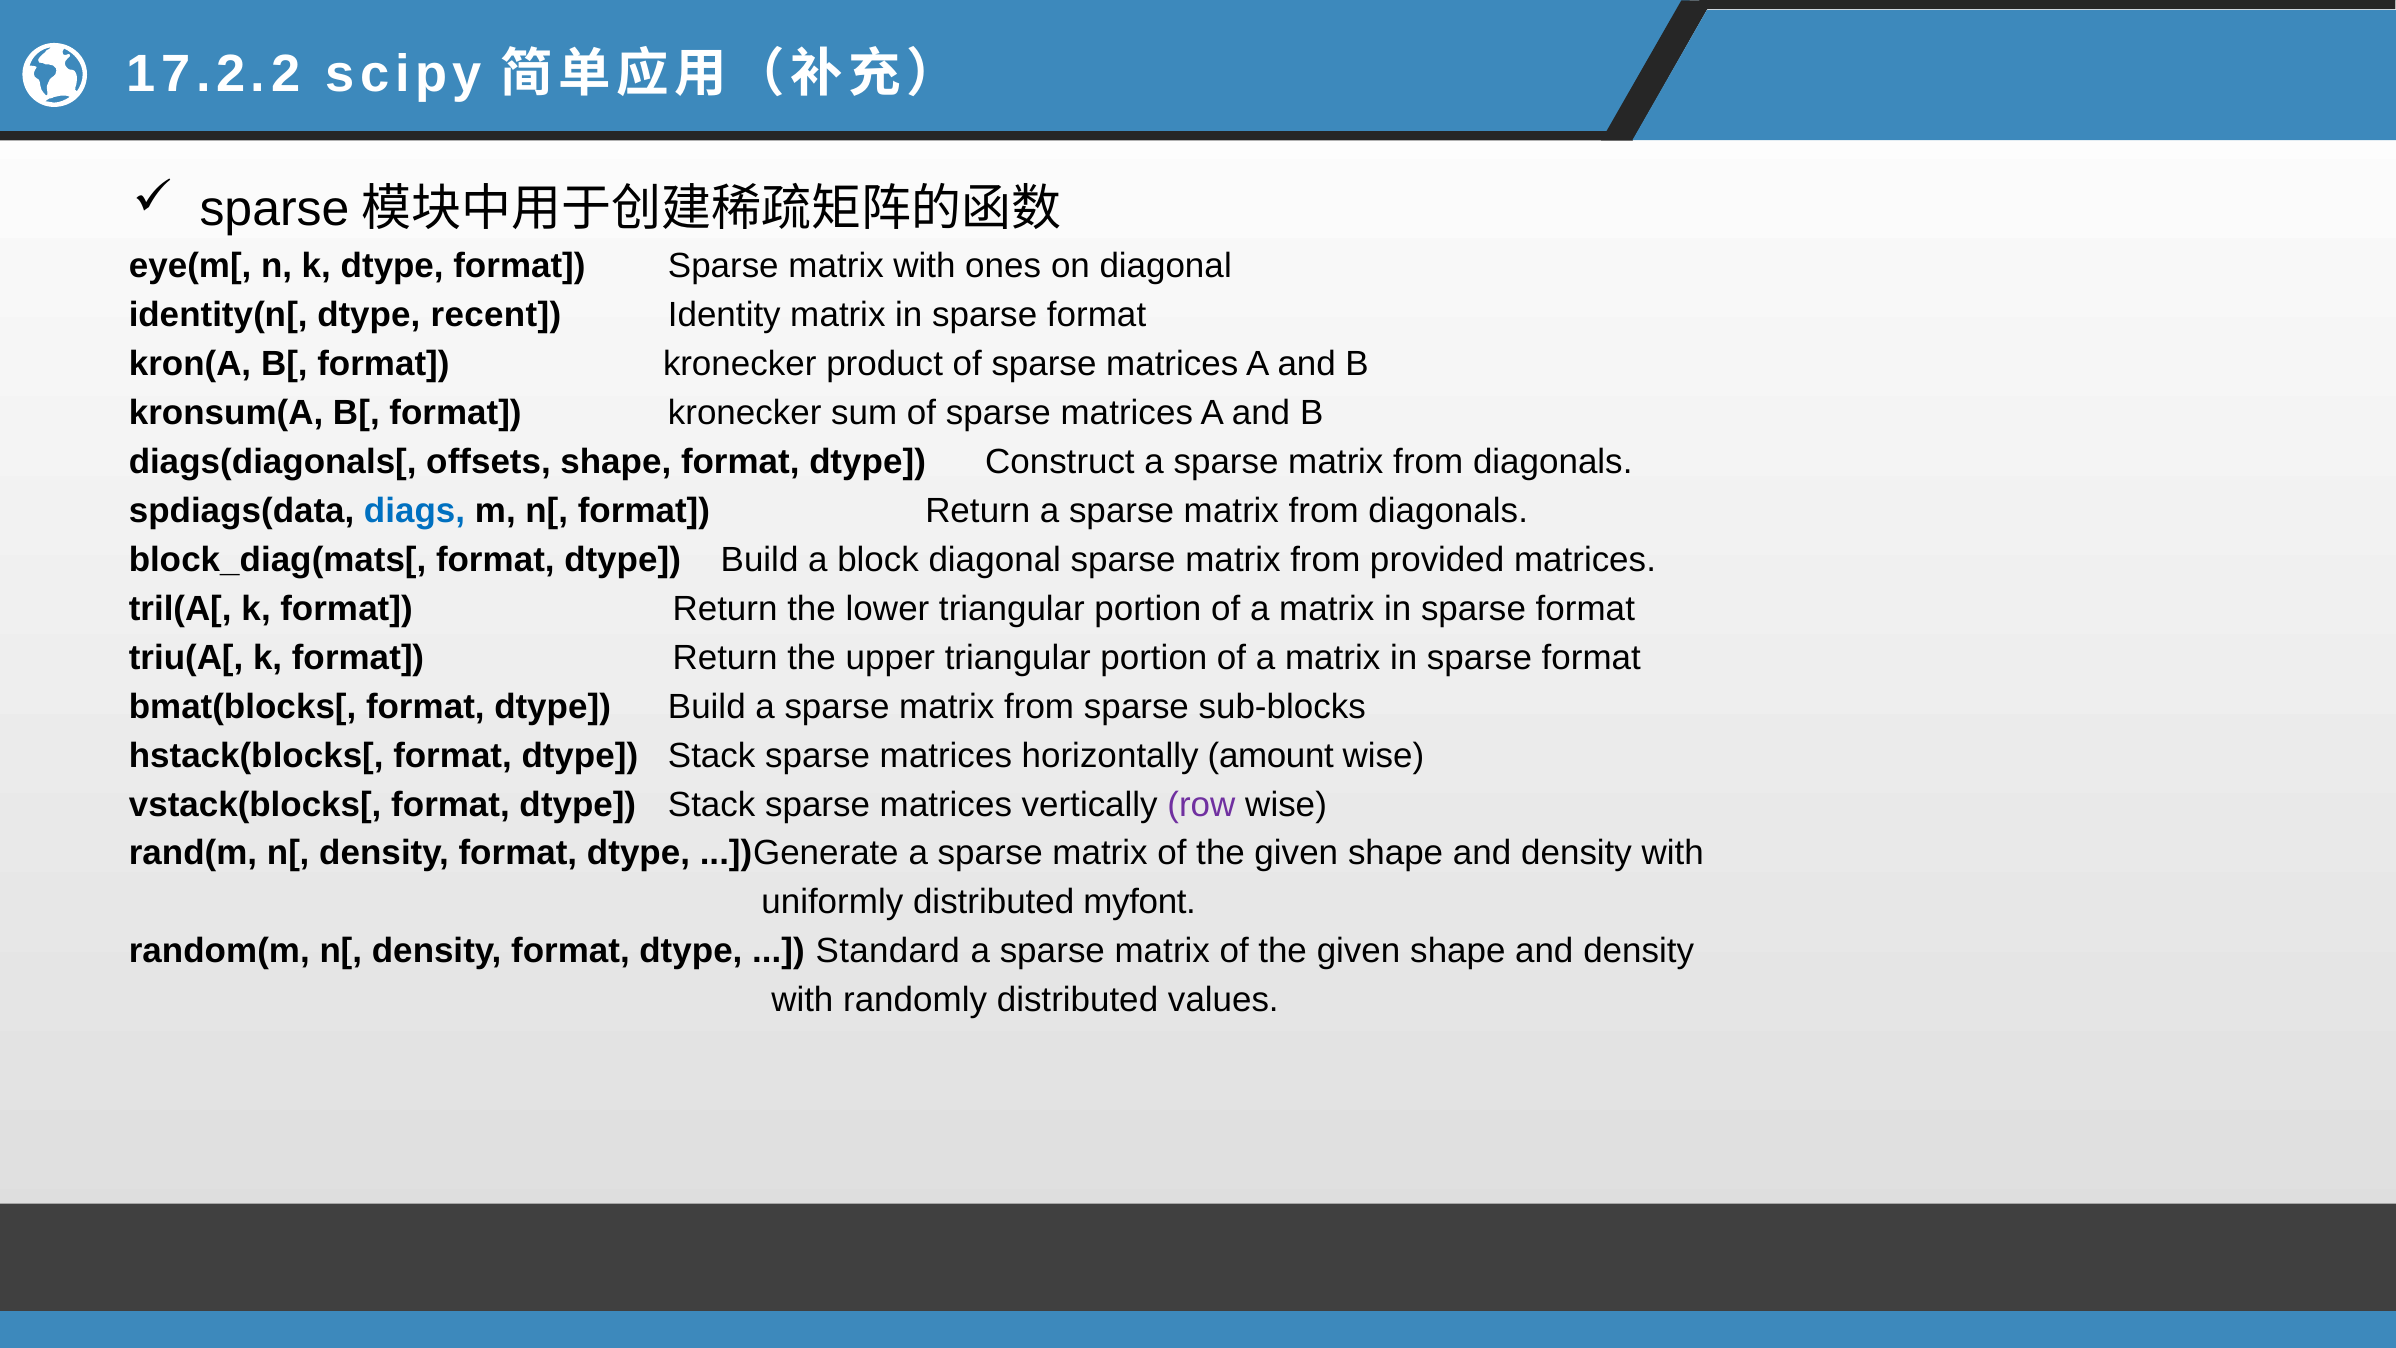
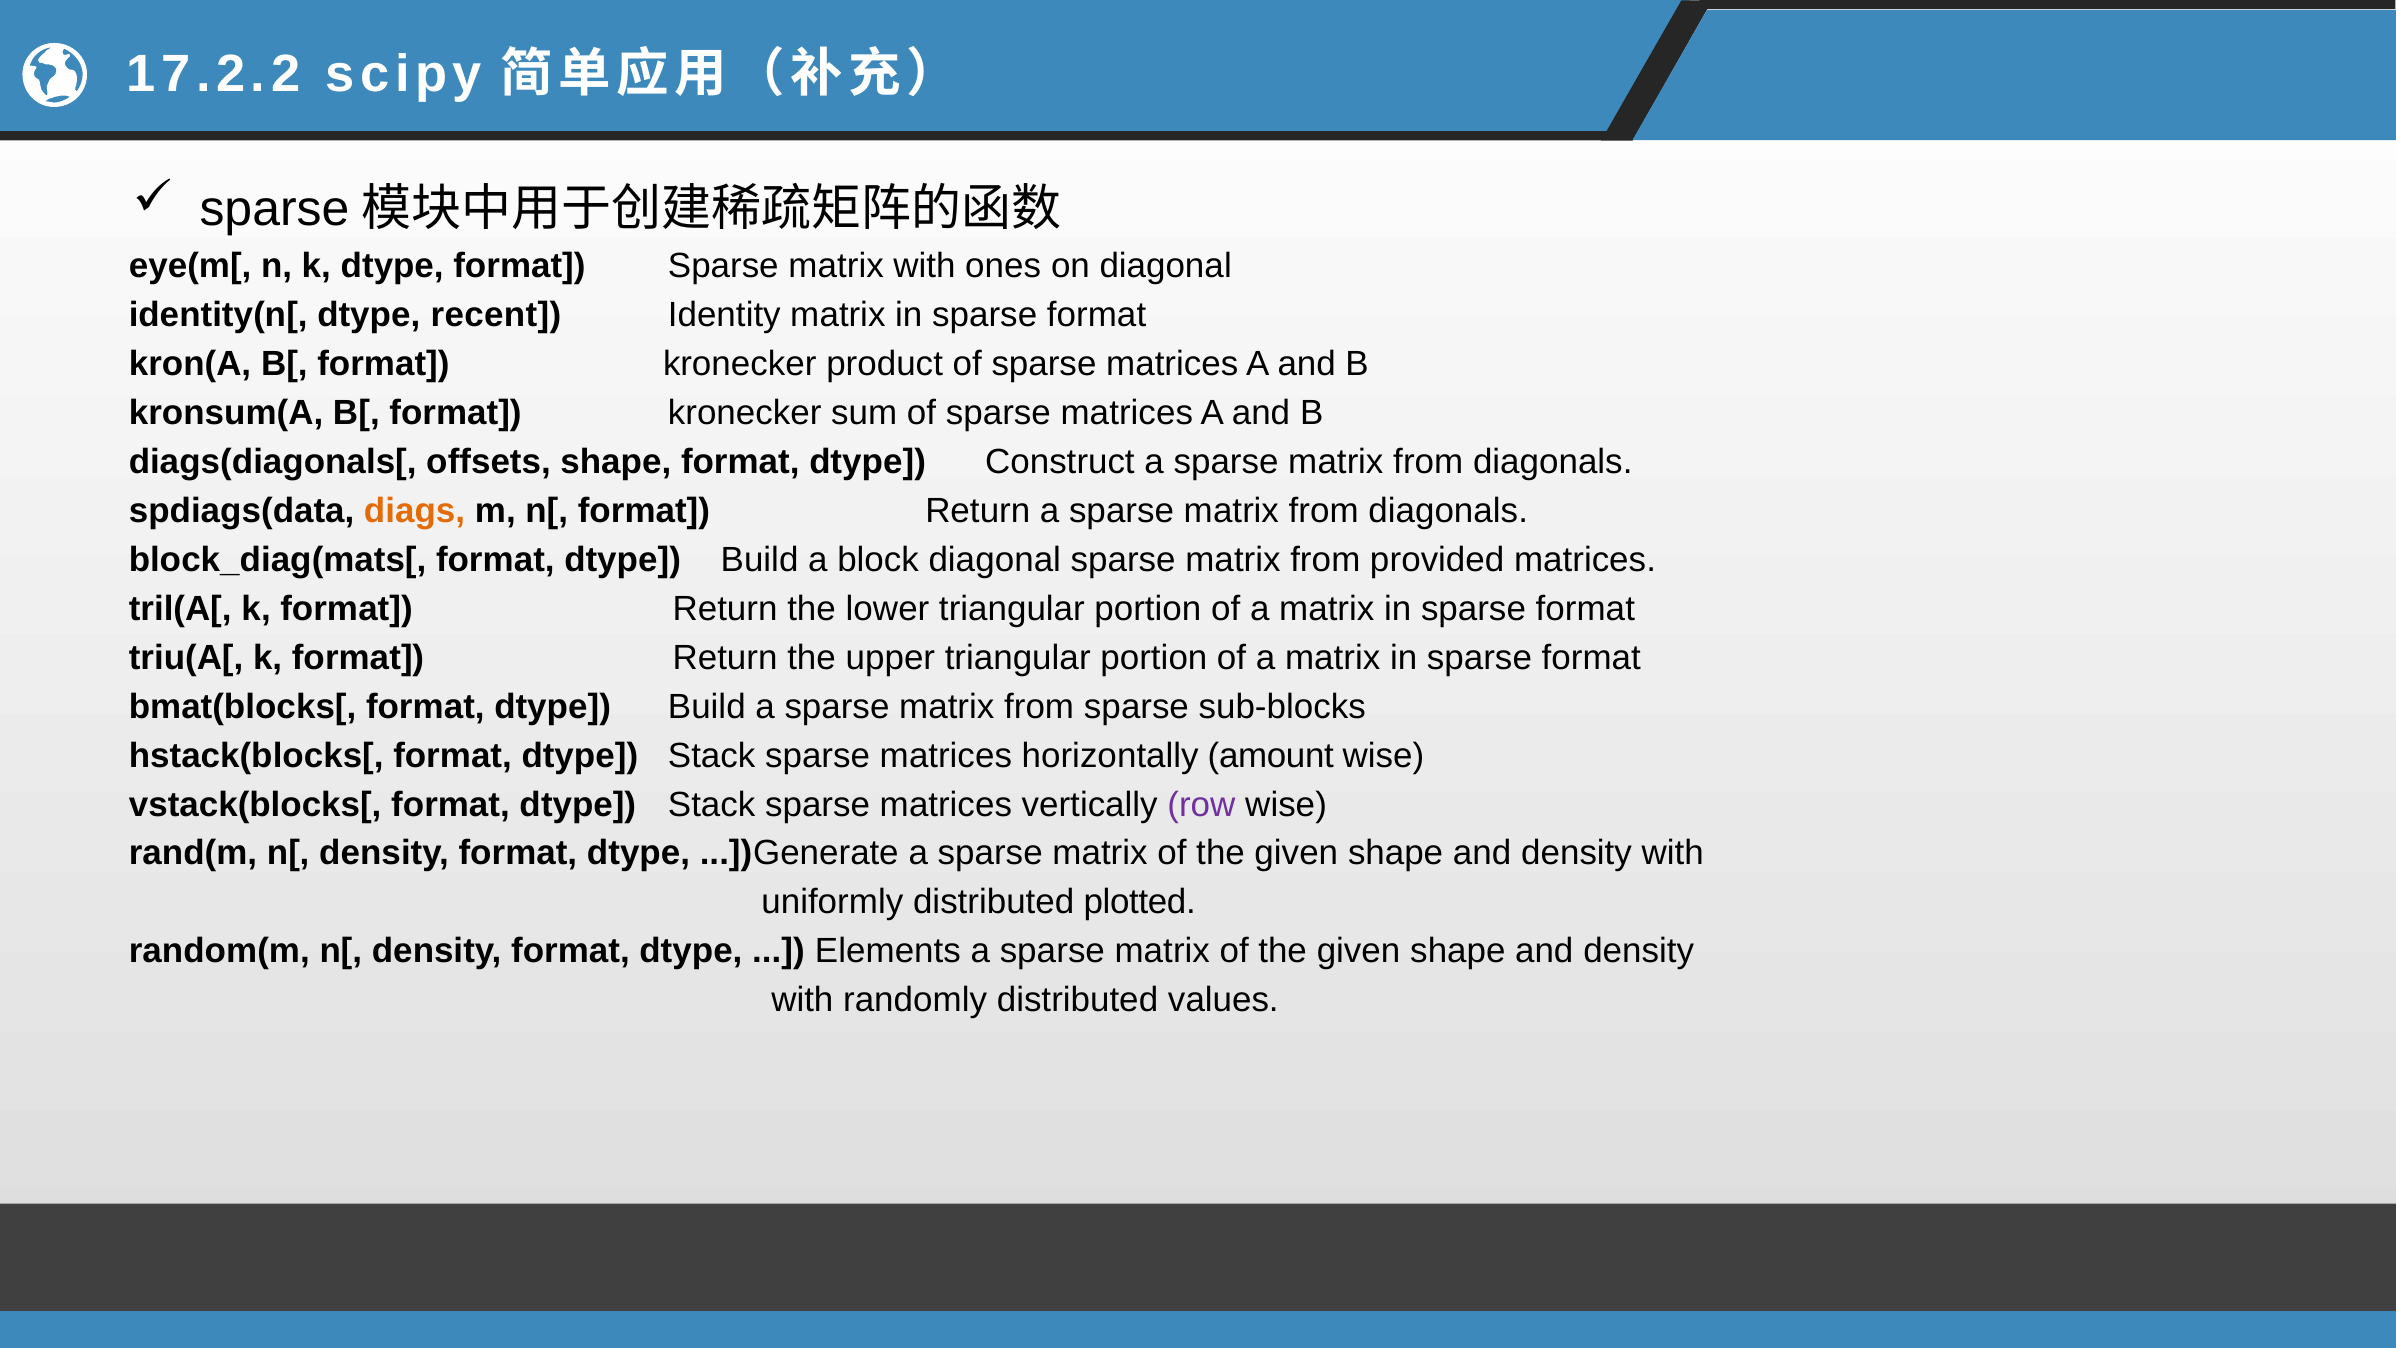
diags colour: blue -> orange (415, 511)
myfont: myfont -> plotted (1140, 902)
Standard: Standard -> Elements (888, 951)
